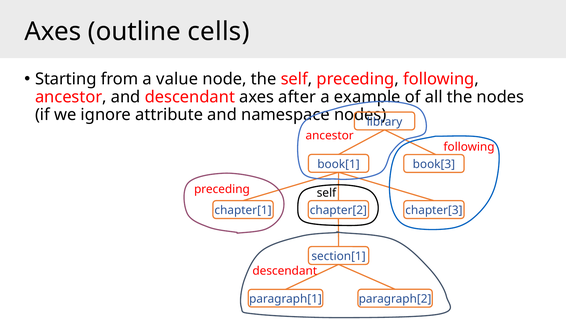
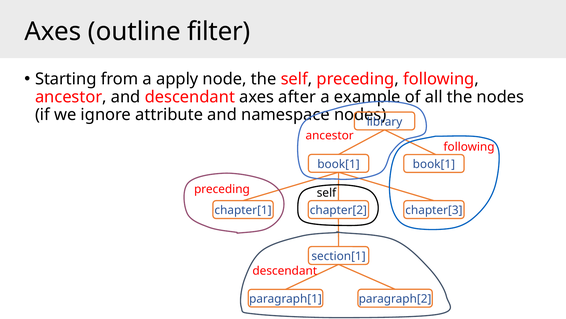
cells: cells -> filter (219, 31)
value: value -> apply (177, 79)
book[1 book[3: book[3 -> book[1 (434, 164)
